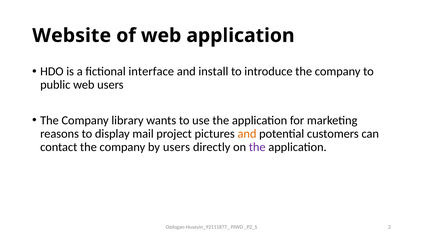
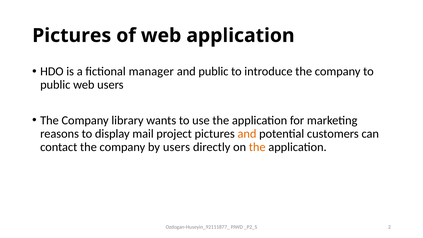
Website: Website -> Pictures (72, 36)
interface: interface -> manager (151, 72)
and install: install -> public (213, 72)
the colour: purple -> orange (257, 147)
